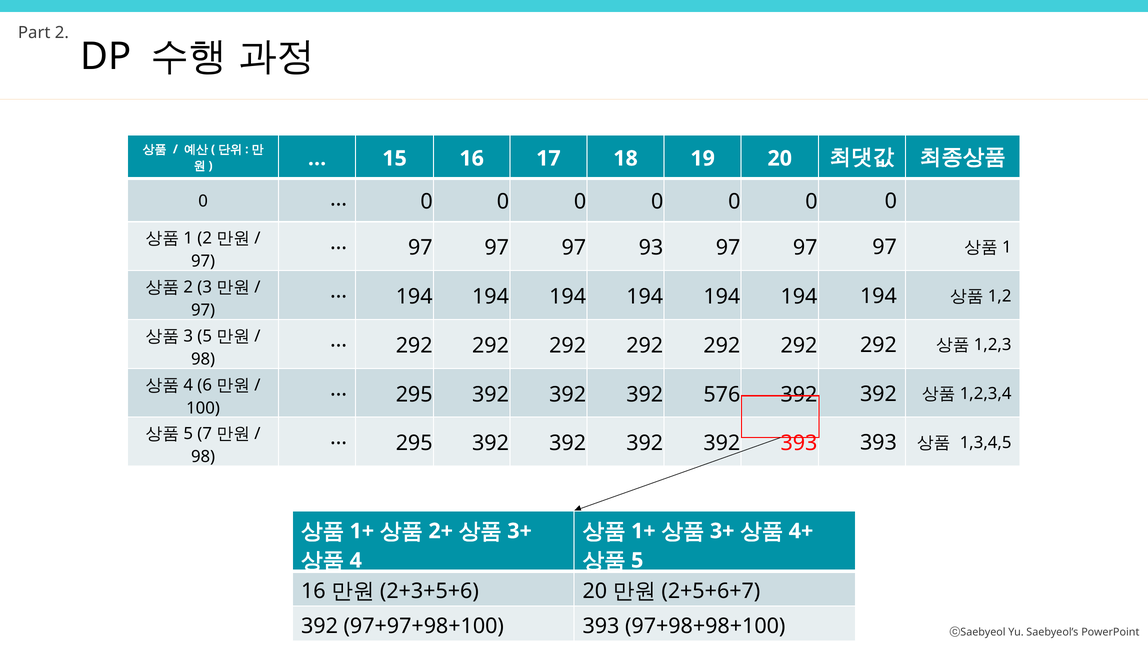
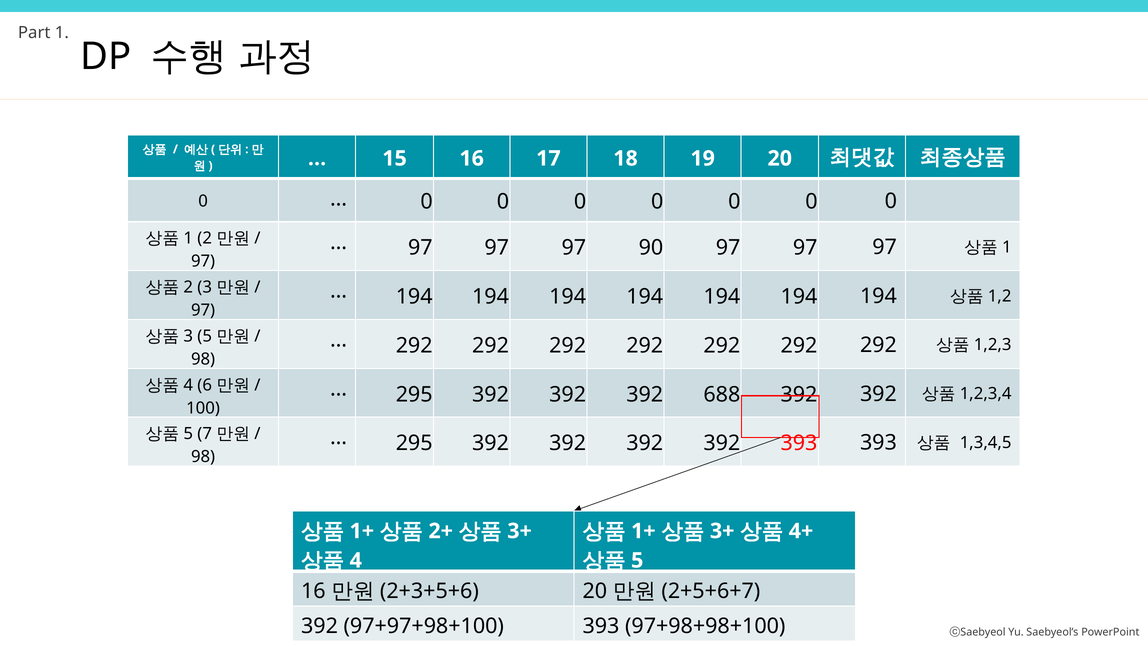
Part 2: 2 -> 1 (62, 33)
93: 93 -> 90 (651, 248)
576: 576 -> 688 (722, 394)
